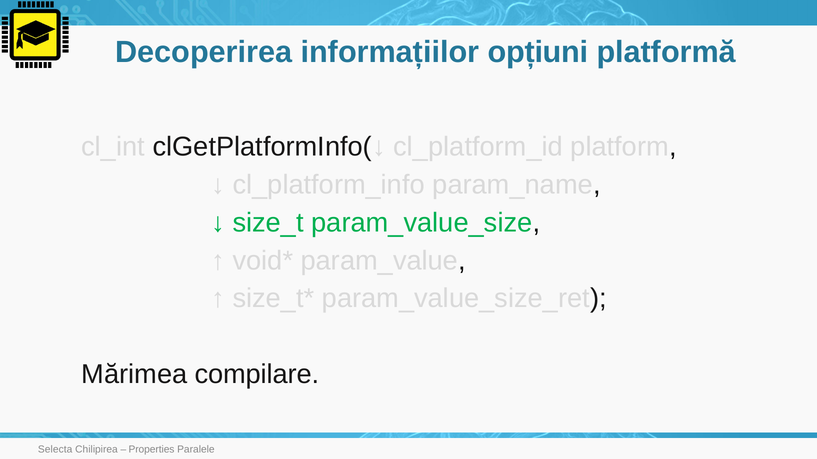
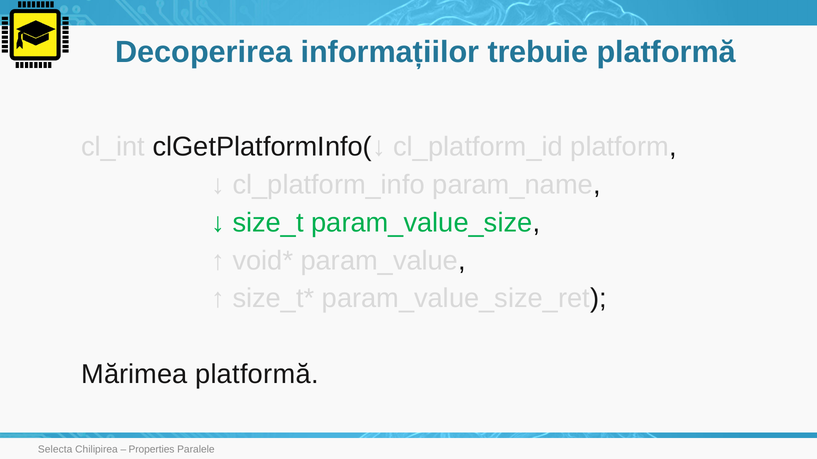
opțiuni: opțiuni -> trebuie (538, 52)
Mărimea compilare: compilare -> platformă (257, 375)
